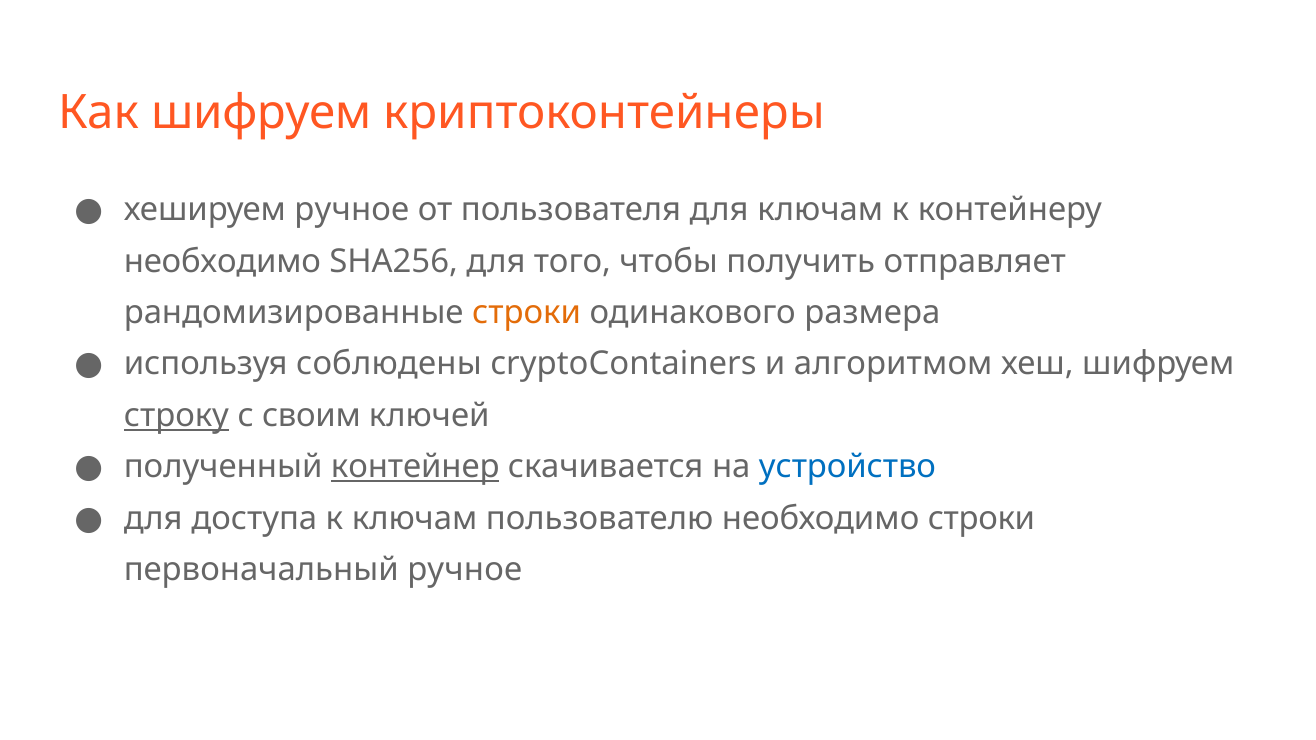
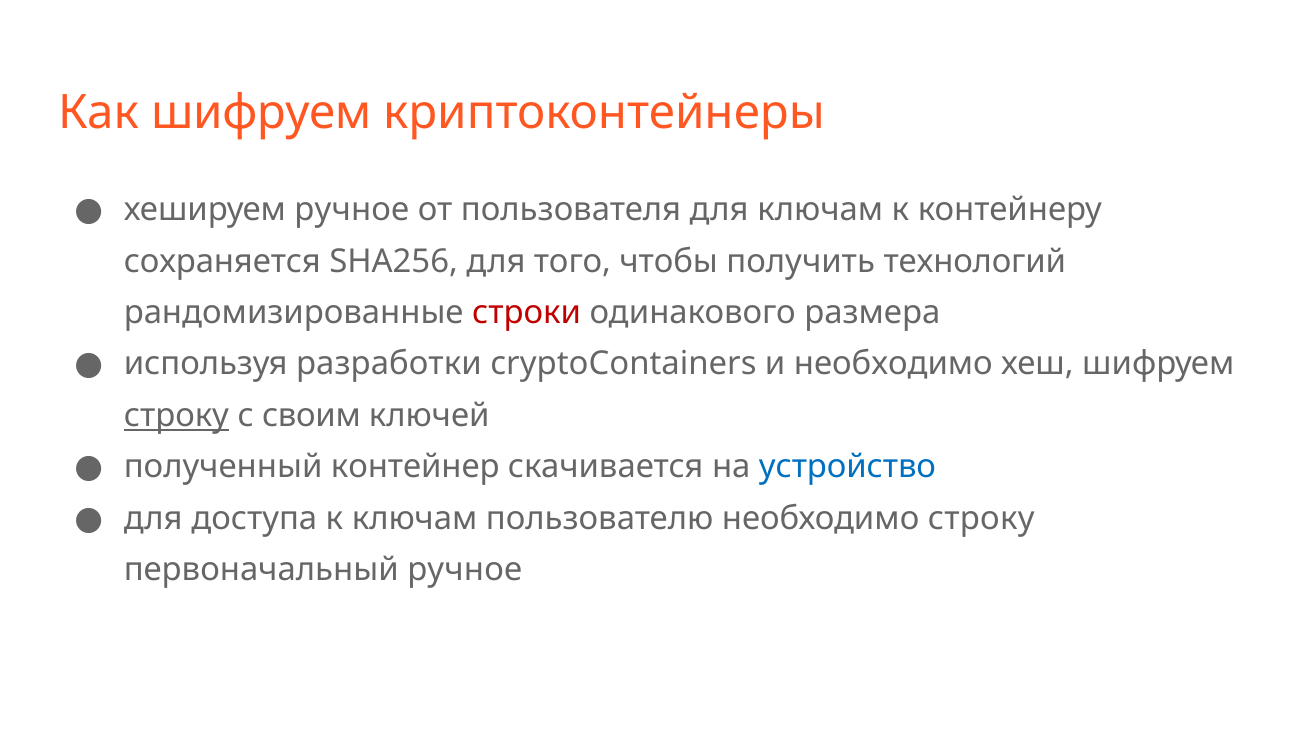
необходимо: необходимо -> сохраняется (222, 261)
отправляет: отправляет -> технологий (975, 261)
строки colour: orange -> red (527, 313)
соблюдены: соблюдены -> разработки (389, 364)
и алгоритмом: алгоритмом -> необходимо (893, 364)
контейнер underline: present -> none (415, 467)
необходимо строки: строки -> строку (981, 519)
